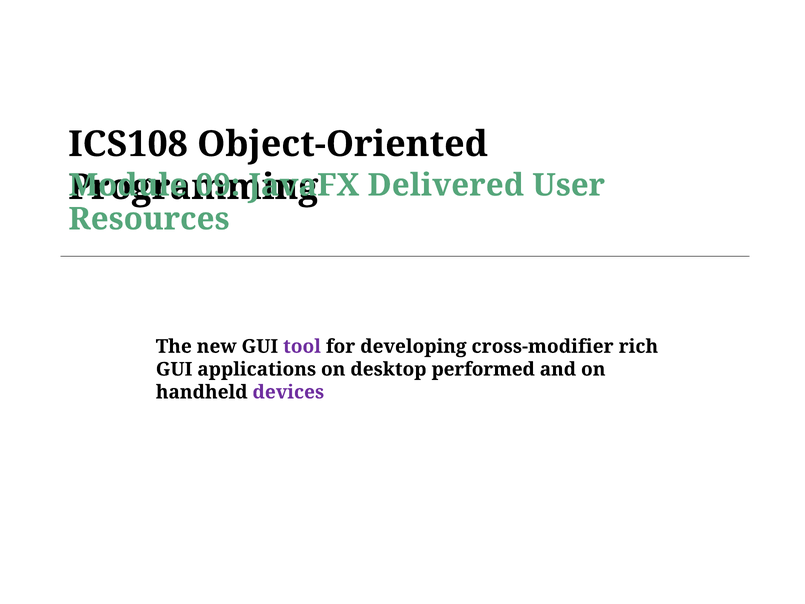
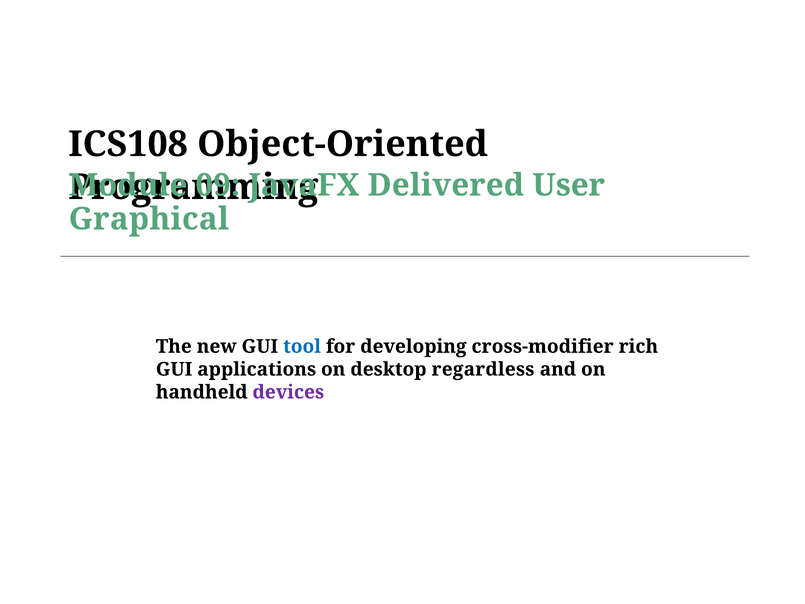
Resources: Resources -> Graphical (149, 219)
tool colour: purple -> blue (302, 346)
performed: performed -> regardless (483, 369)
